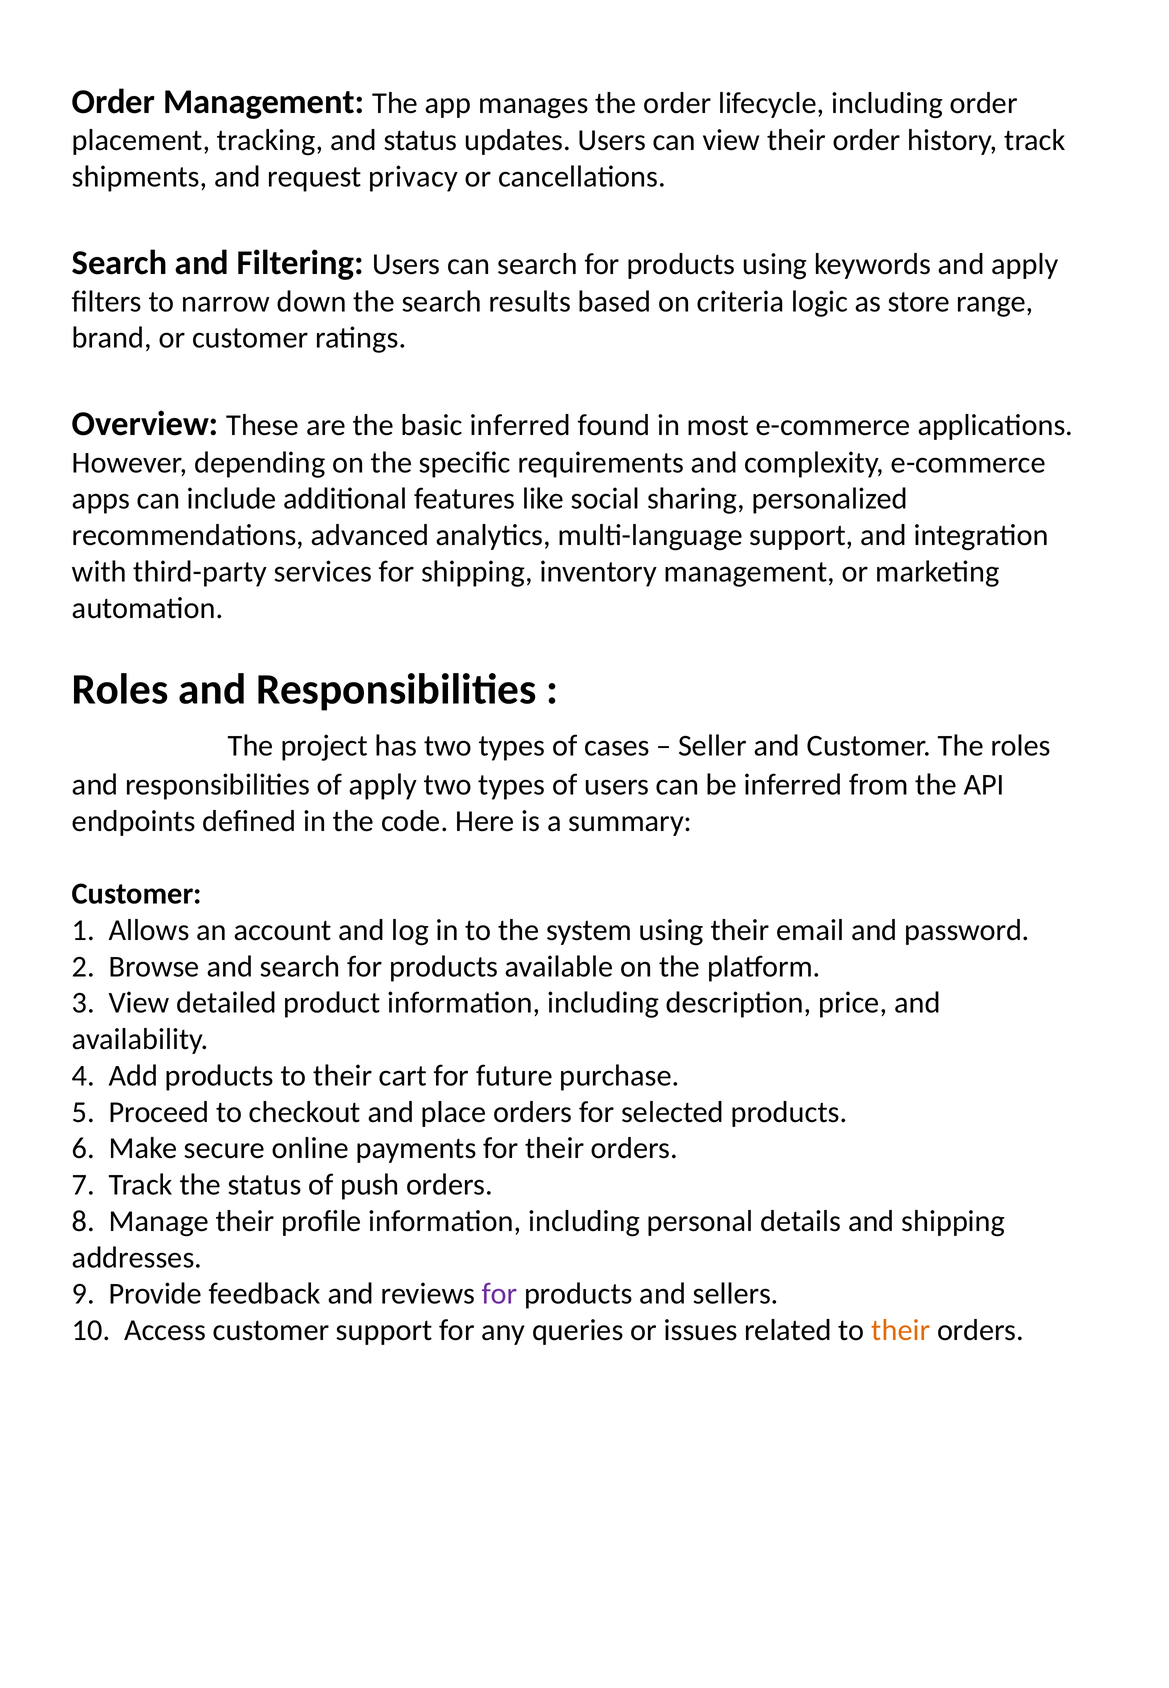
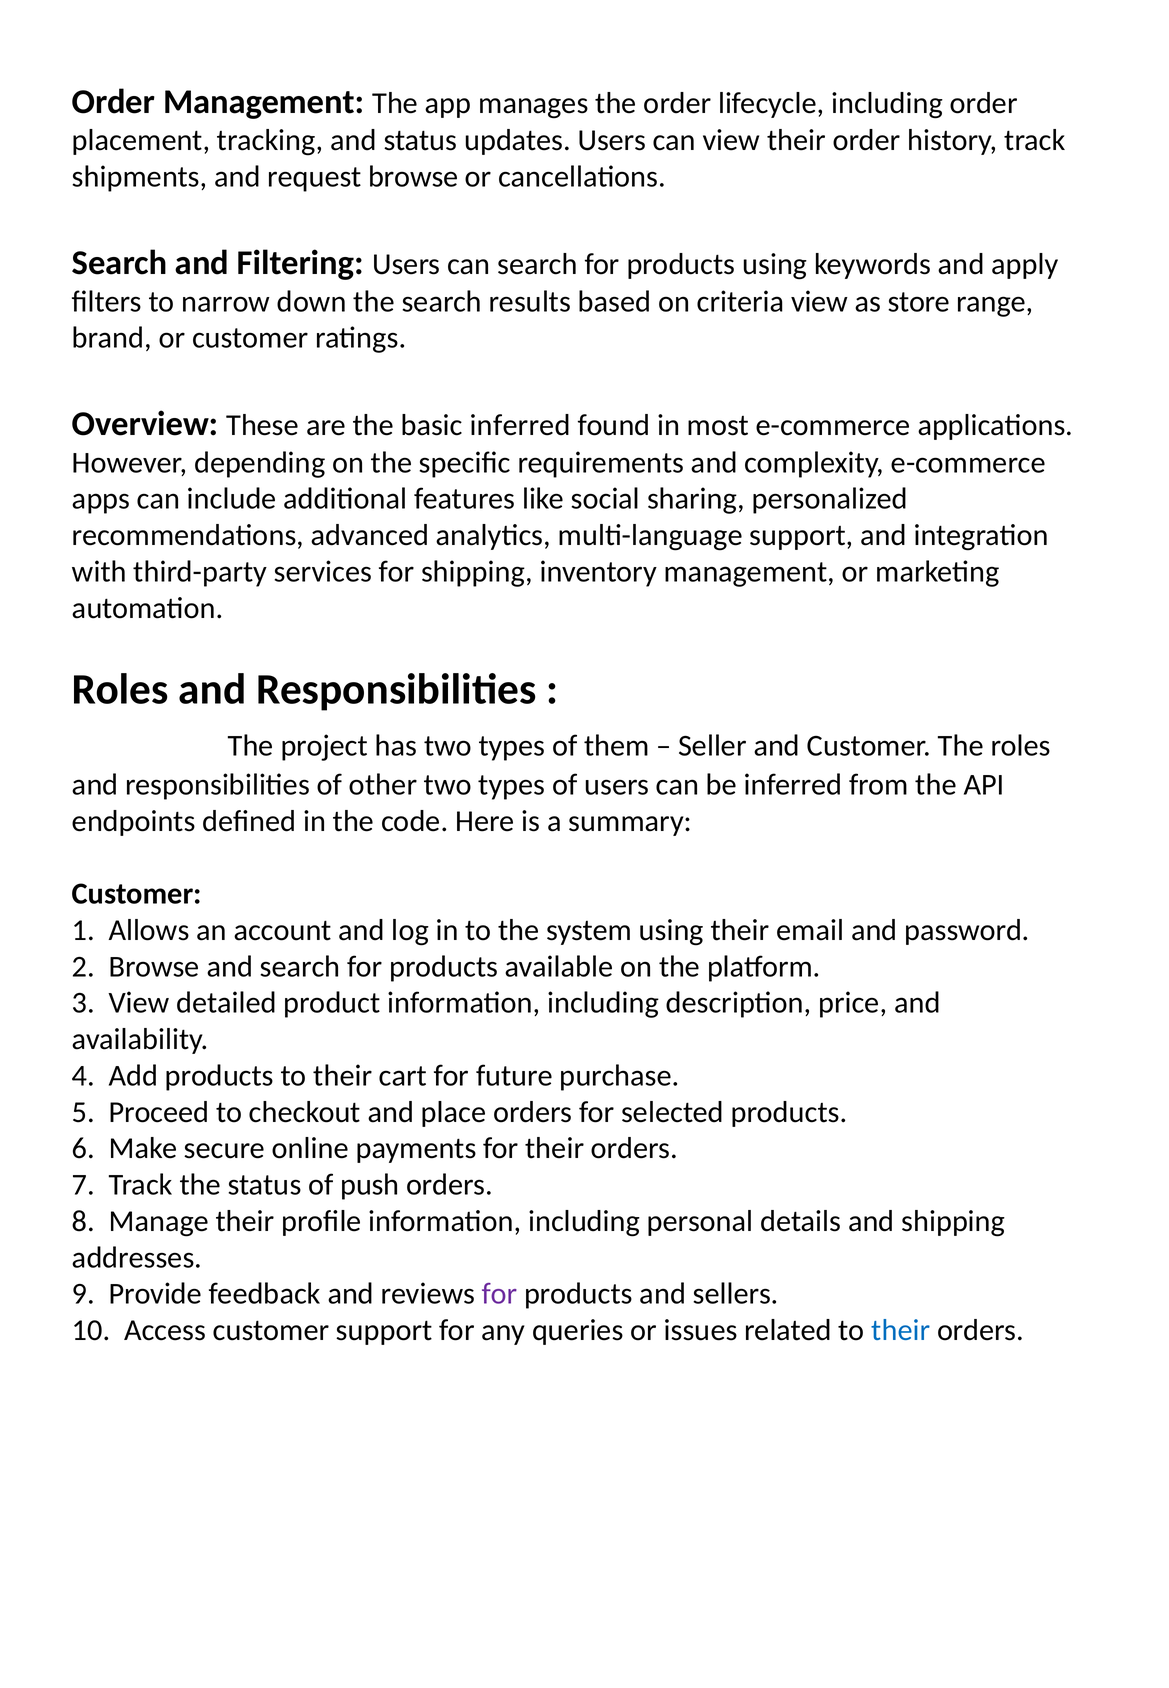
request privacy: privacy -> browse (413, 177)
criteria logic: logic -> view (820, 302)
cases: cases -> them (617, 746)
of apply: apply -> other (383, 785)
their colour: orange -> blue (901, 1331)
